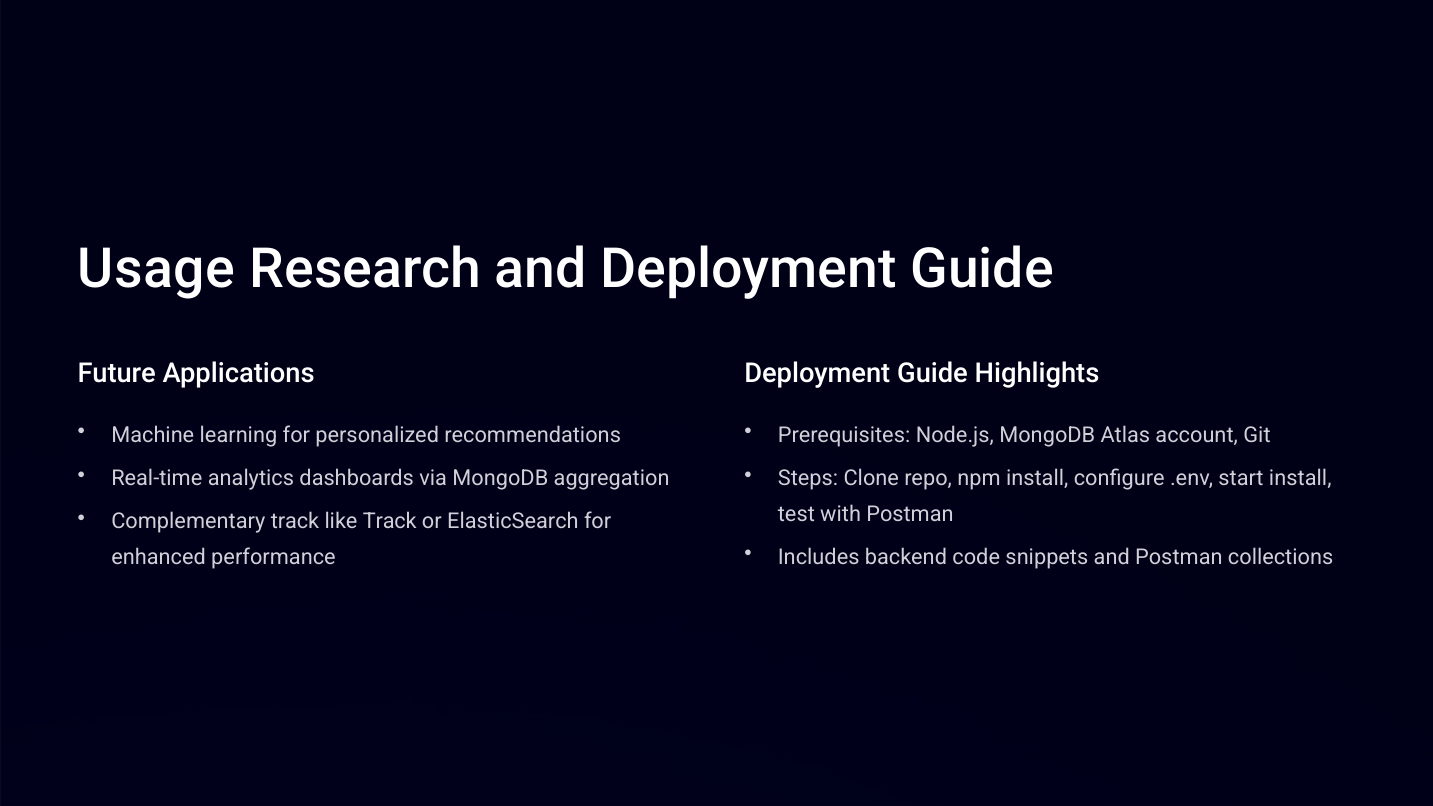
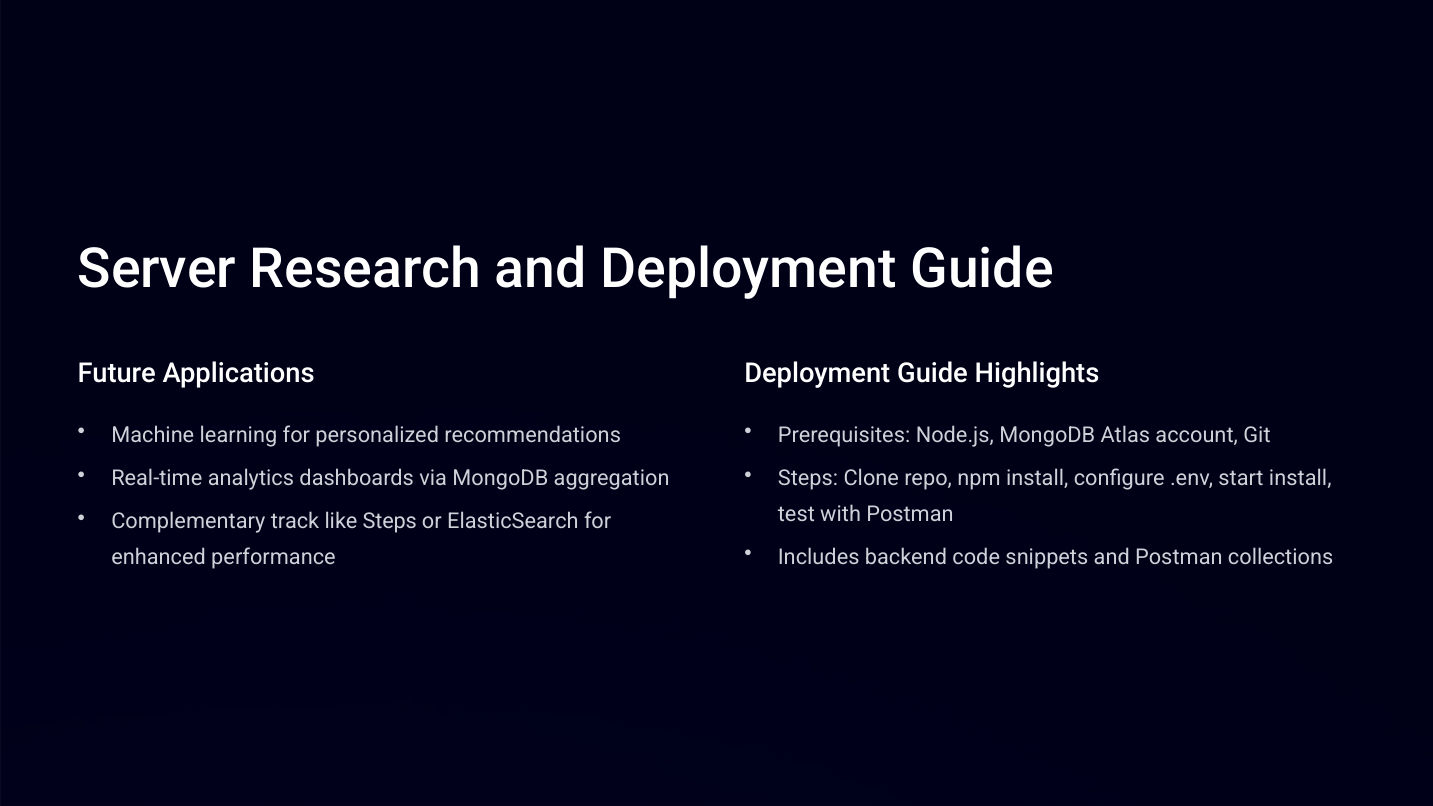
Usage: Usage -> Server (157, 269)
like Track: Track -> Steps (390, 522)
